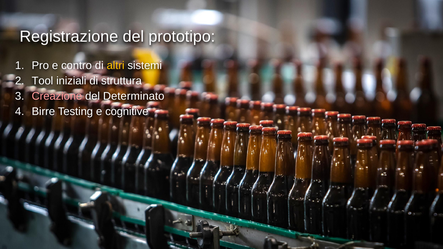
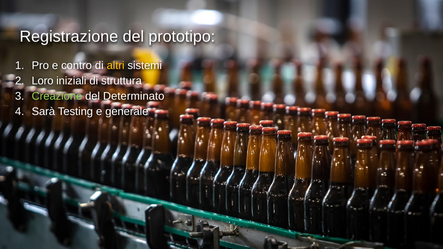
Tool: Tool -> Loro (42, 81)
Creazione colour: pink -> light green (57, 96)
Birre: Birre -> Sarà (43, 111)
cognitive: cognitive -> generale (127, 111)
